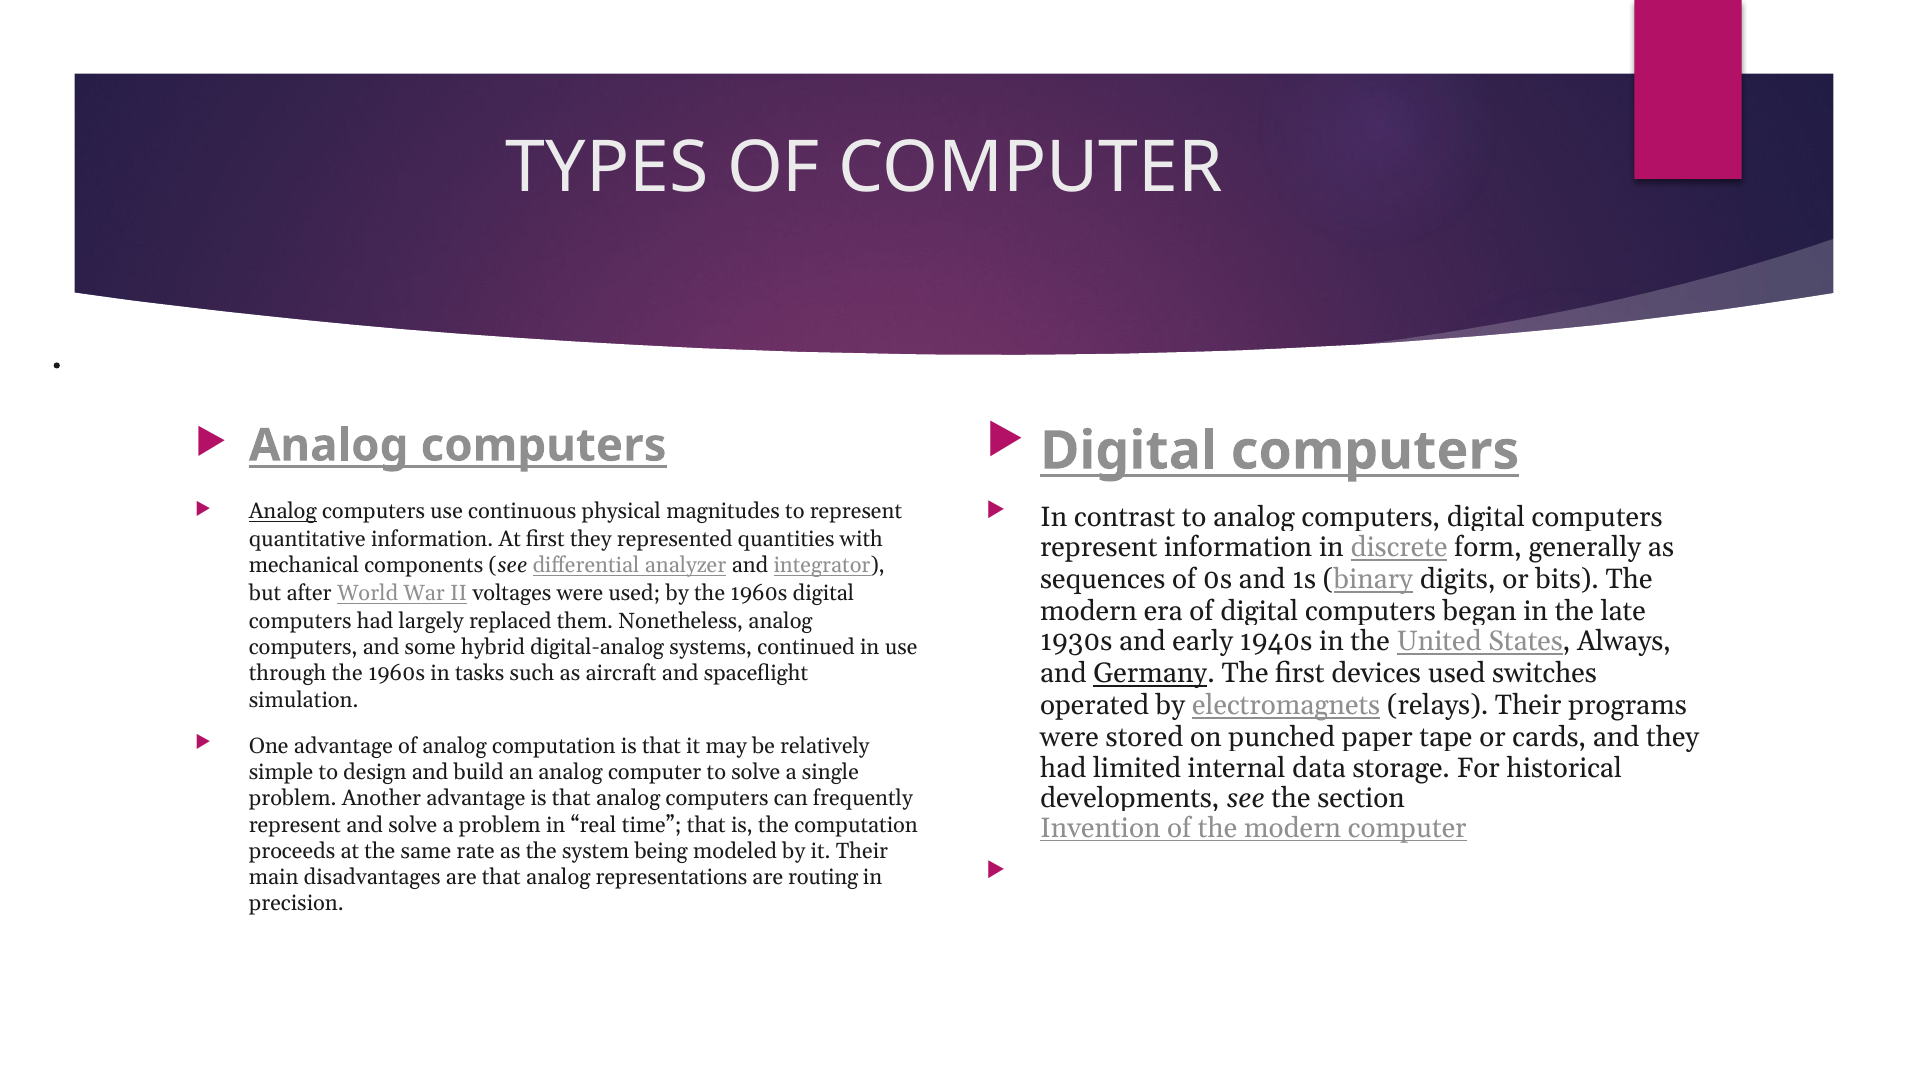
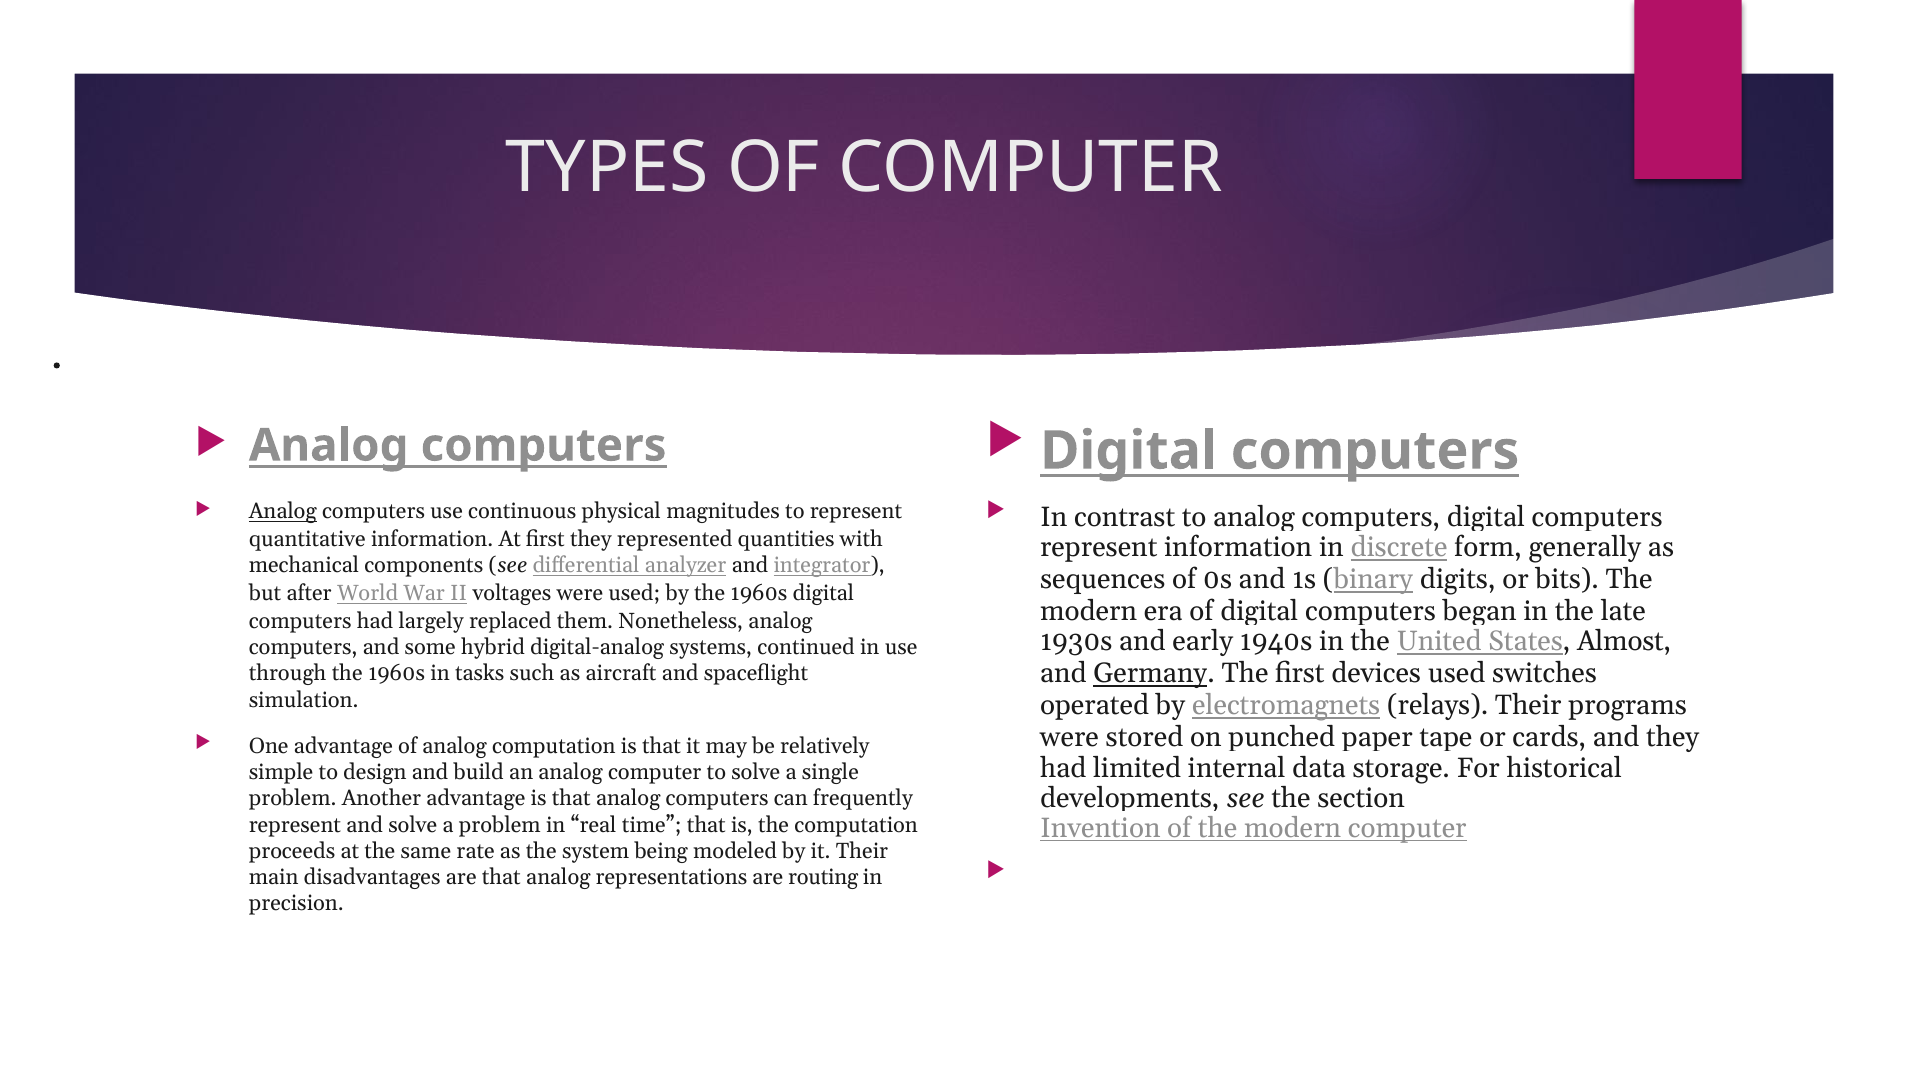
Always: Always -> Almost (1624, 642)
